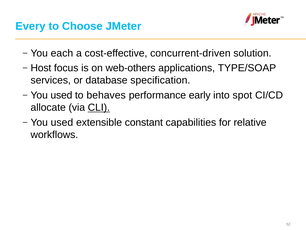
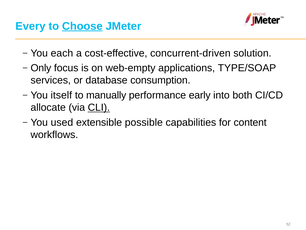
Choose underline: none -> present (82, 26)
Host: Host -> Only (41, 68)
web-others: web-others -> web-empty (131, 68)
specification: specification -> consumption (160, 80)
used: used -> itself (61, 95)
behaves: behaves -> manually (106, 95)
spot: spot -> both (242, 95)
constant: constant -> possible (144, 122)
relative: relative -> content (250, 122)
